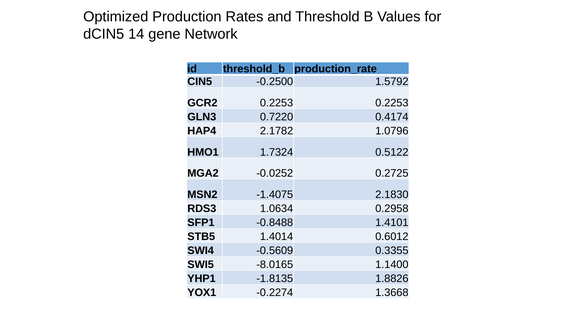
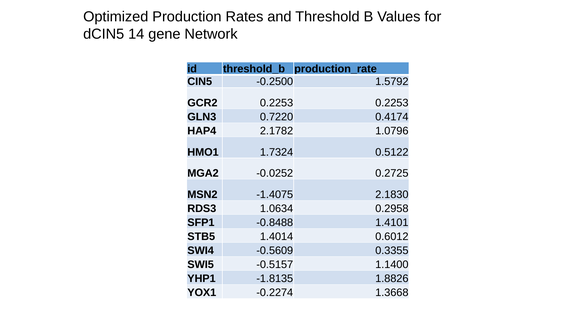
-8.0165: -8.0165 -> -0.5157 (275, 264)
